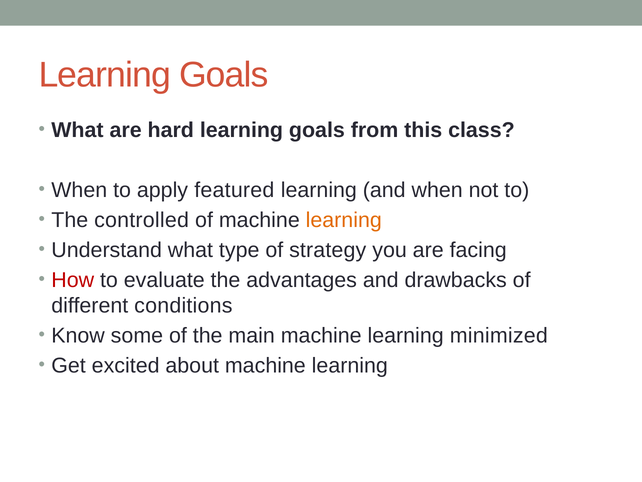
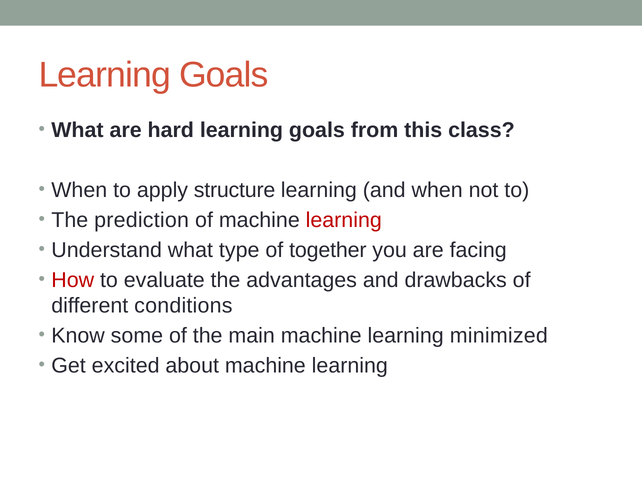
featured: featured -> structure (235, 190)
controlled: controlled -> prediction (142, 220)
learning colour: orange -> red (344, 220)
strategy: strategy -> together (328, 250)
